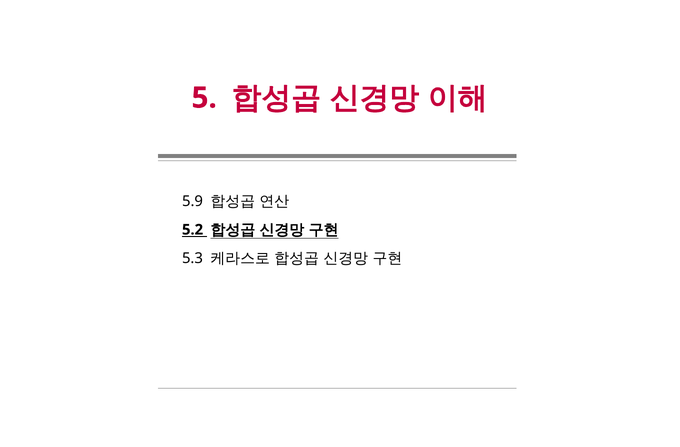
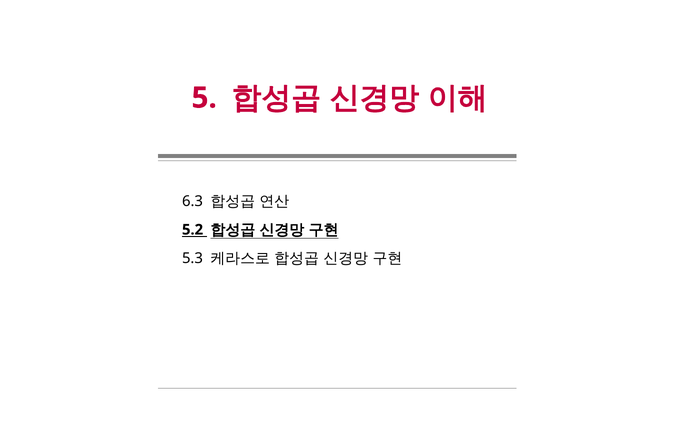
5.9: 5.9 -> 6.3 (193, 201)
